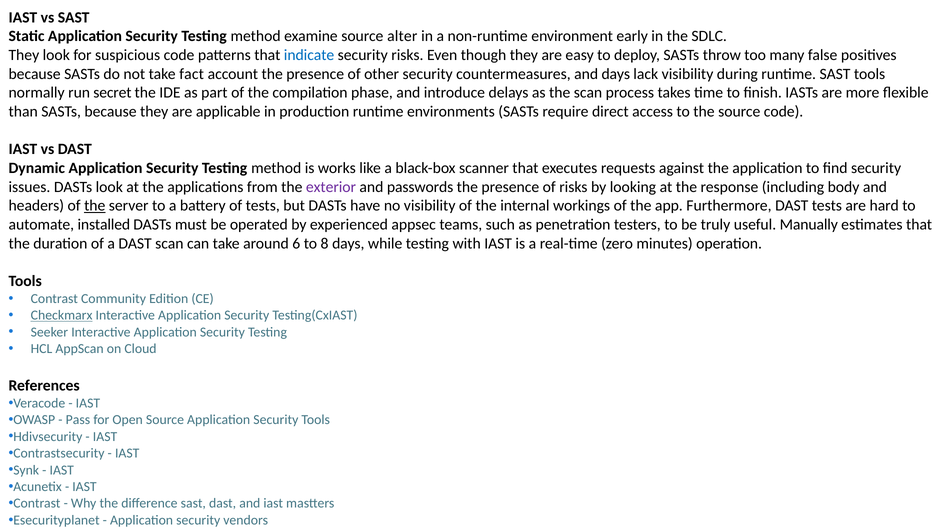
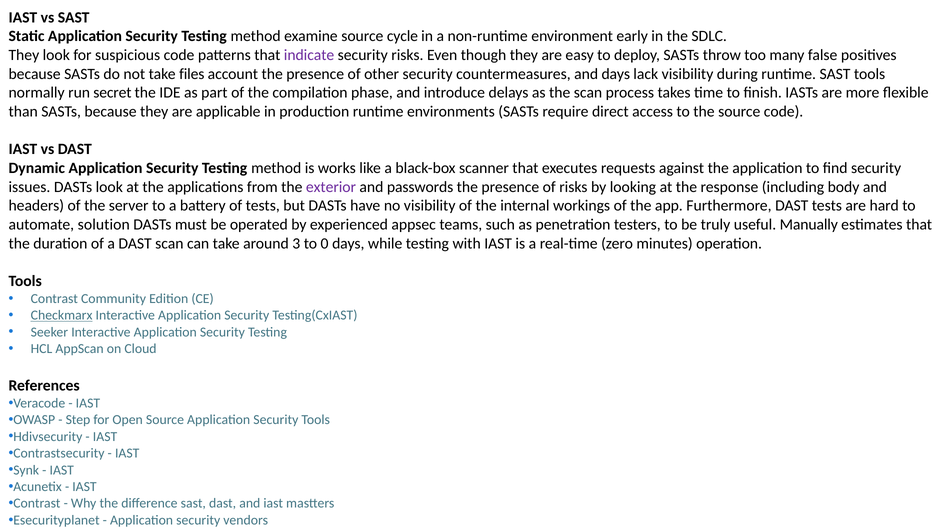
alter: alter -> cycle (402, 36)
indicate colour: blue -> purple (309, 55)
fact: fact -> files (192, 74)
the underline: present -> none (95, 206)
installed: installed -> solution (104, 224)
6: 6 -> 3 (296, 243)
8: 8 -> 0 (325, 243)
Pass: Pass -> Step (78, 420)
